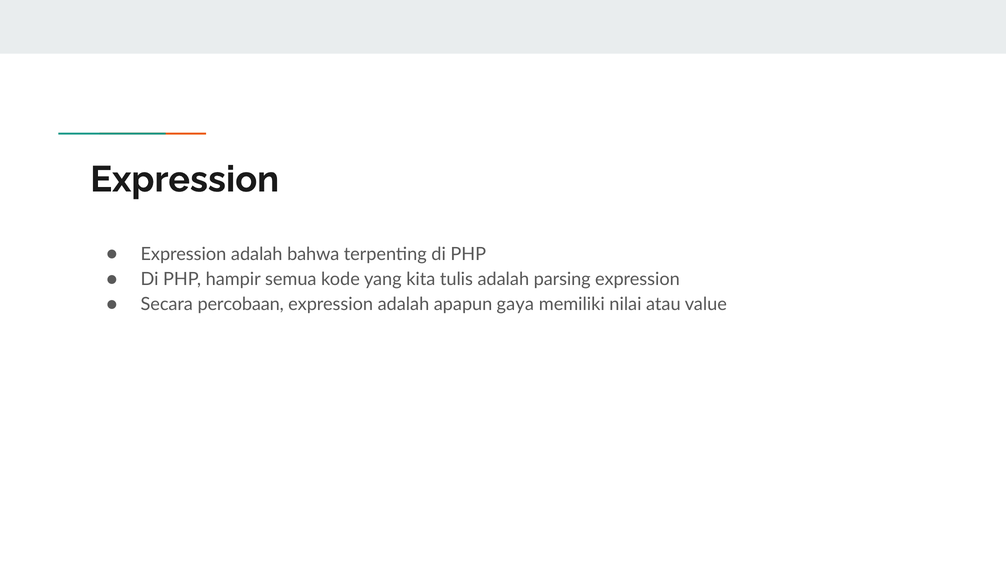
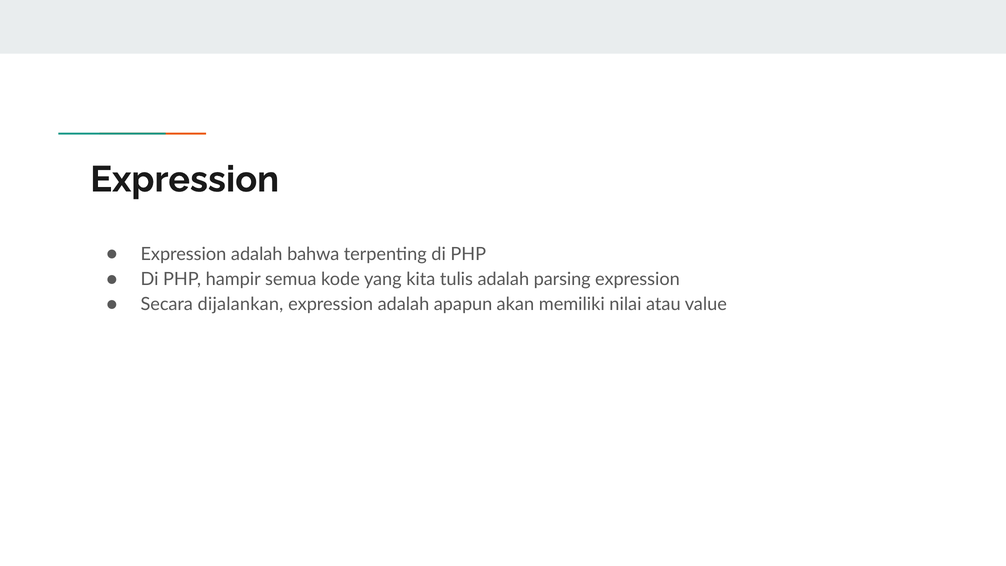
percobaan: percobaan -> dijalankan (240, 304)
gaya: gaya -> akan (515, 304)
